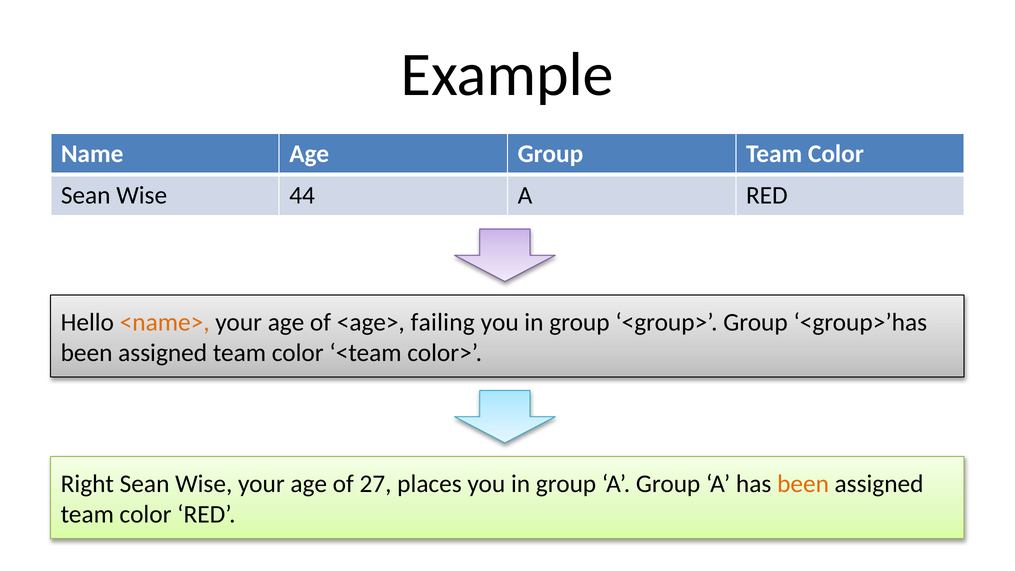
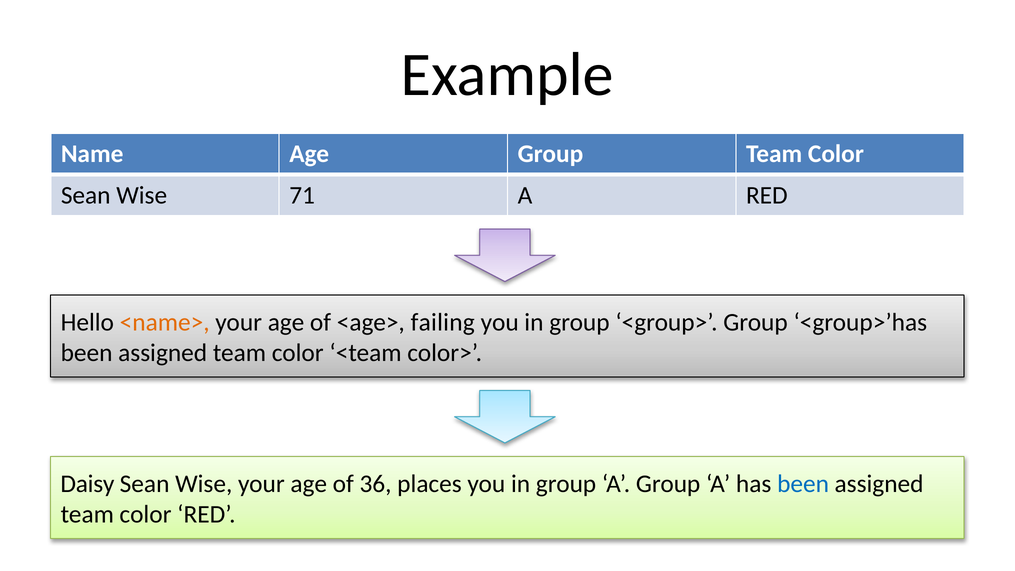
44: 44 -> 71 (302, 195)
Right: Right -> Daisy (87, 484)
27: 27 -> 36 (376, 484)
been colour: orange -> blue (803, 484)
